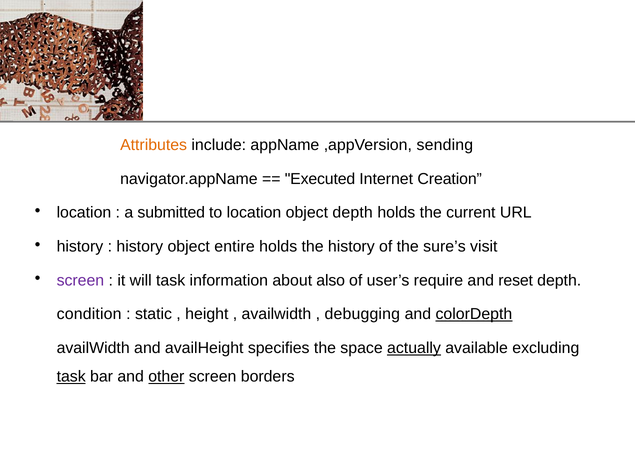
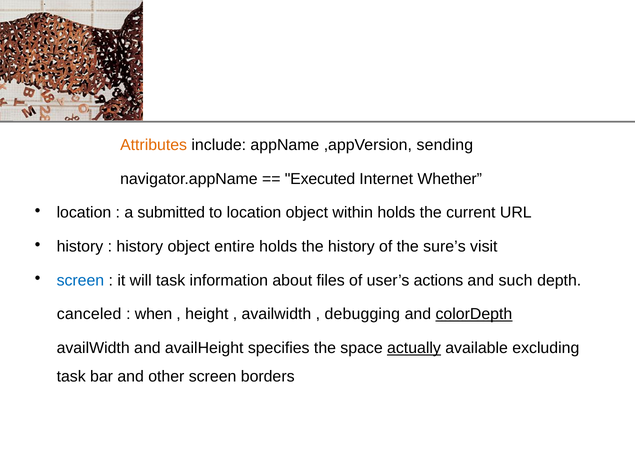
Creation: Creation -> Whether (450, 179)
object depth: depth -> within (353, 213)
screen colour: purple -> blue (80, 281)
also: also -> files (331, 281)
require: require -> actions (439, 281)
reset: reset -> such (516, 281)
condition: condition -> canceled (89, 314)
static: static -> when (154, 314)
task underline: present -> none (71, 377)
other underline: present -> none (166, 377)
